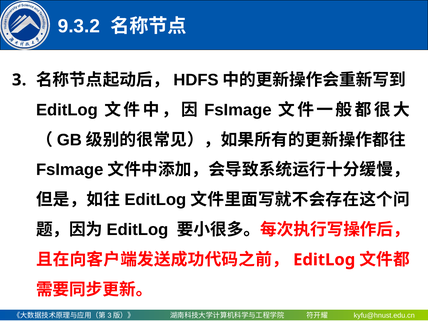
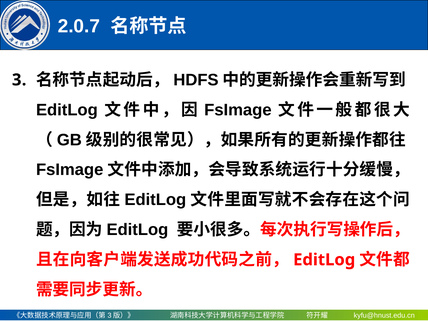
9.3.2: 9.3.2 -> 2.0.7 (79, 26)
